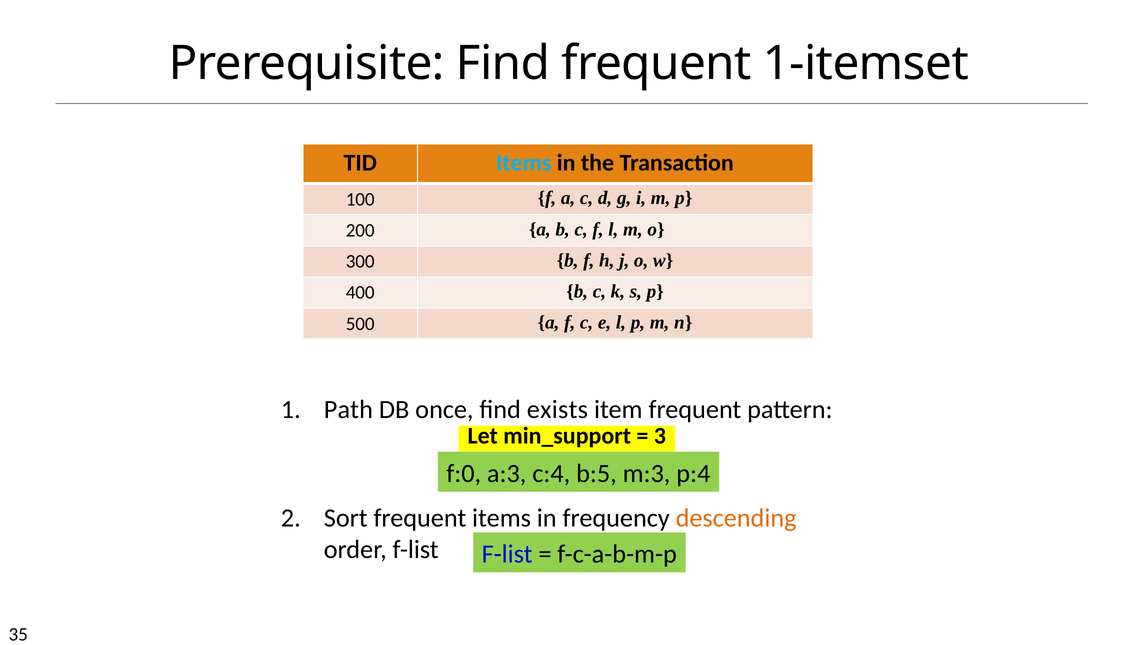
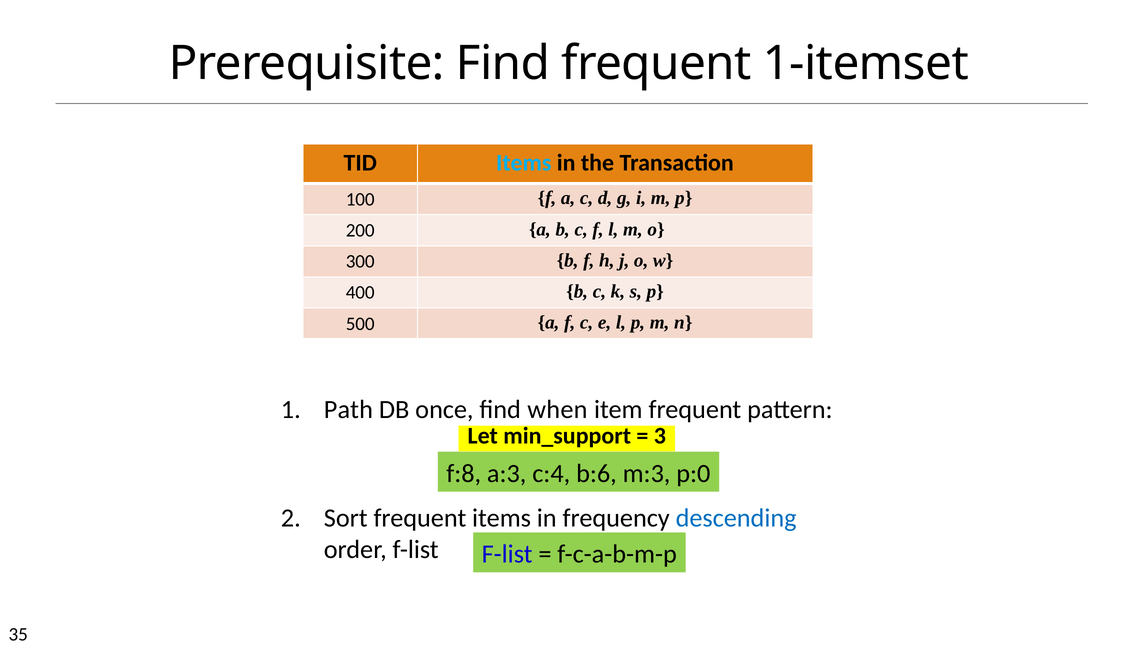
exists: exists -> when (557, 409)
f:0: f:0 -> f:8 (464, 474)
b:5: b:5 -> b:6 (596, 474)
p:4: p:4 -> p:0 (693, 474)
descending colour: orange -> blue (736, 518)
